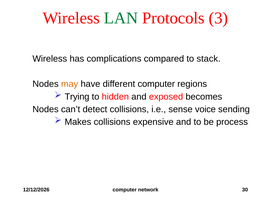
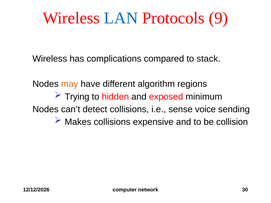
LAN colour: green -> blue (121, 18)
3: 3 -> 9 (218, 18)
different computer: computer -> algorithm (156, 84)
becomes: becomes -> minimum (204, 97)
process: process -> collision (232, 122)
